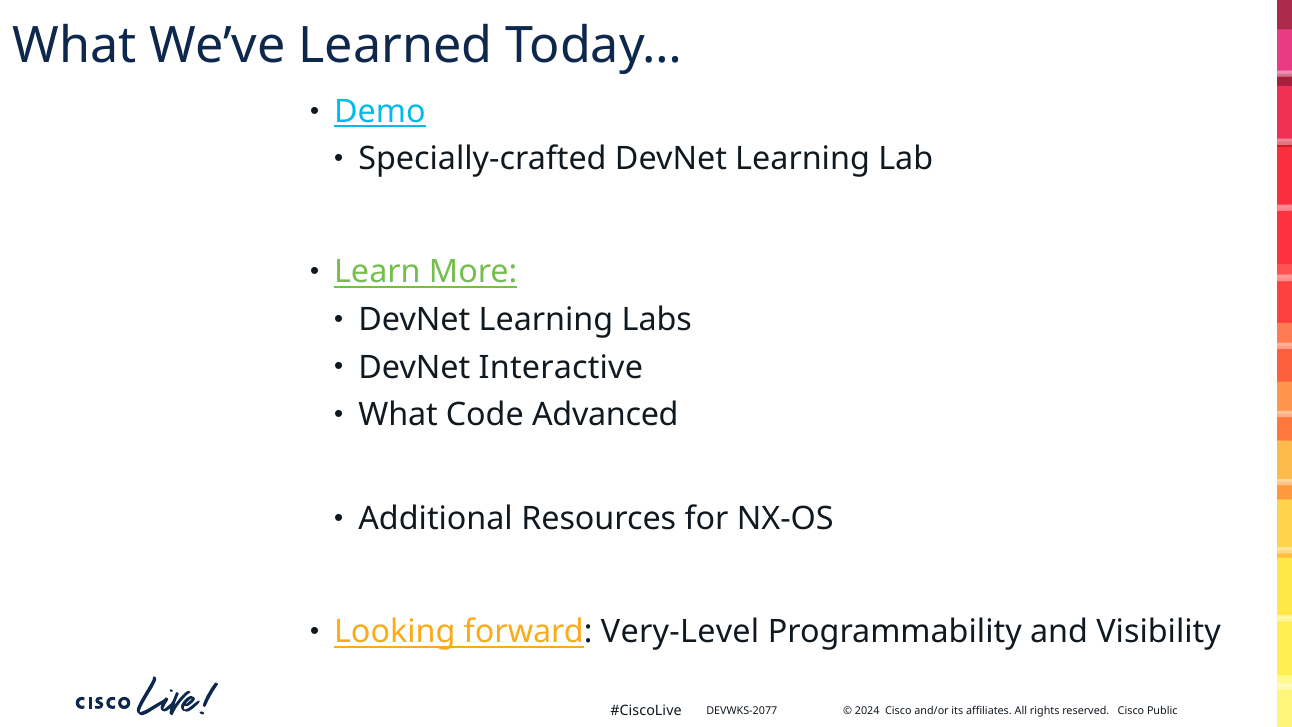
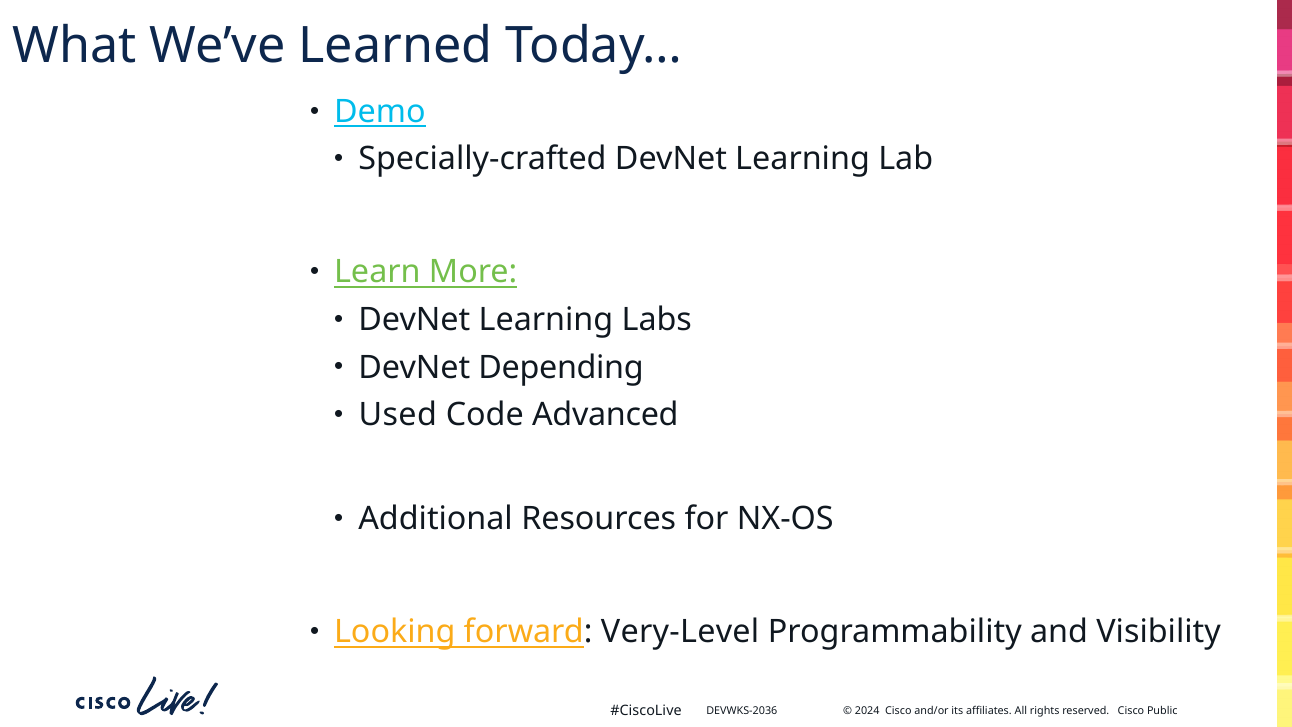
Interactive: Interactive -> Depending (561, 367)
What: What -> Used (398, 415)
DEVWKS-2077: DEVWKS-2077 -> DEVWKS-2036 (742, 711)
